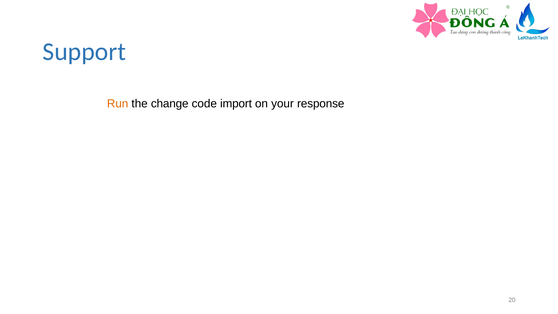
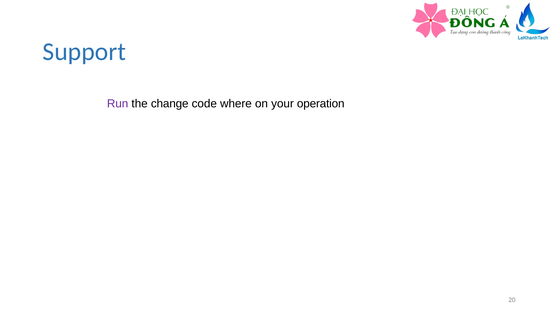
Run colour: orange -> purple (118, 103)
import: import -> where (236, 103)
response: response -> operation (321, 103)
